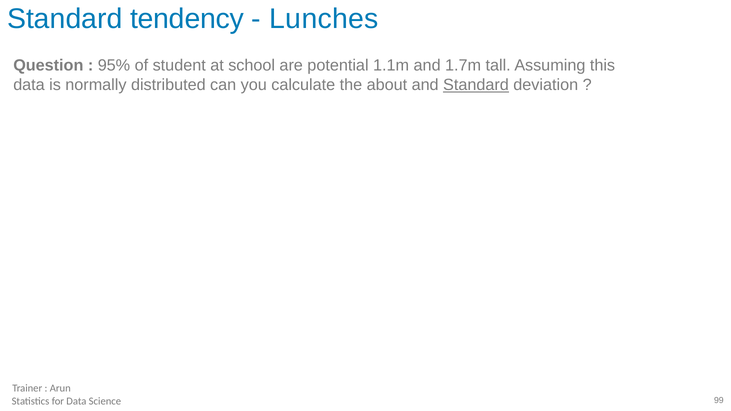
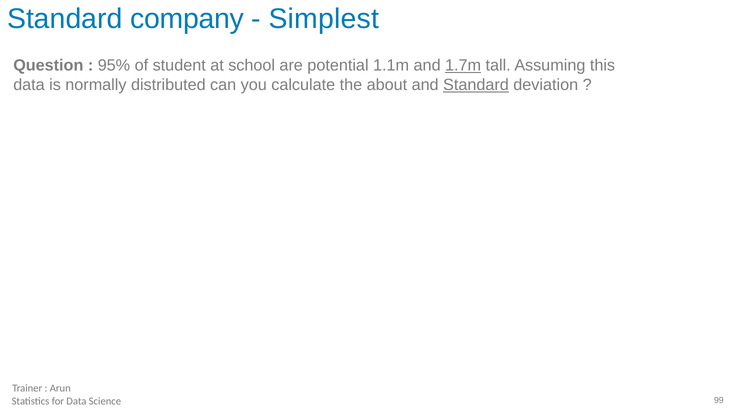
tendency: tendency -> company (187, 19)
Lunches: Lunches -> Simplest (324, 19)
1.7m underline: none -> present (463, 65)
